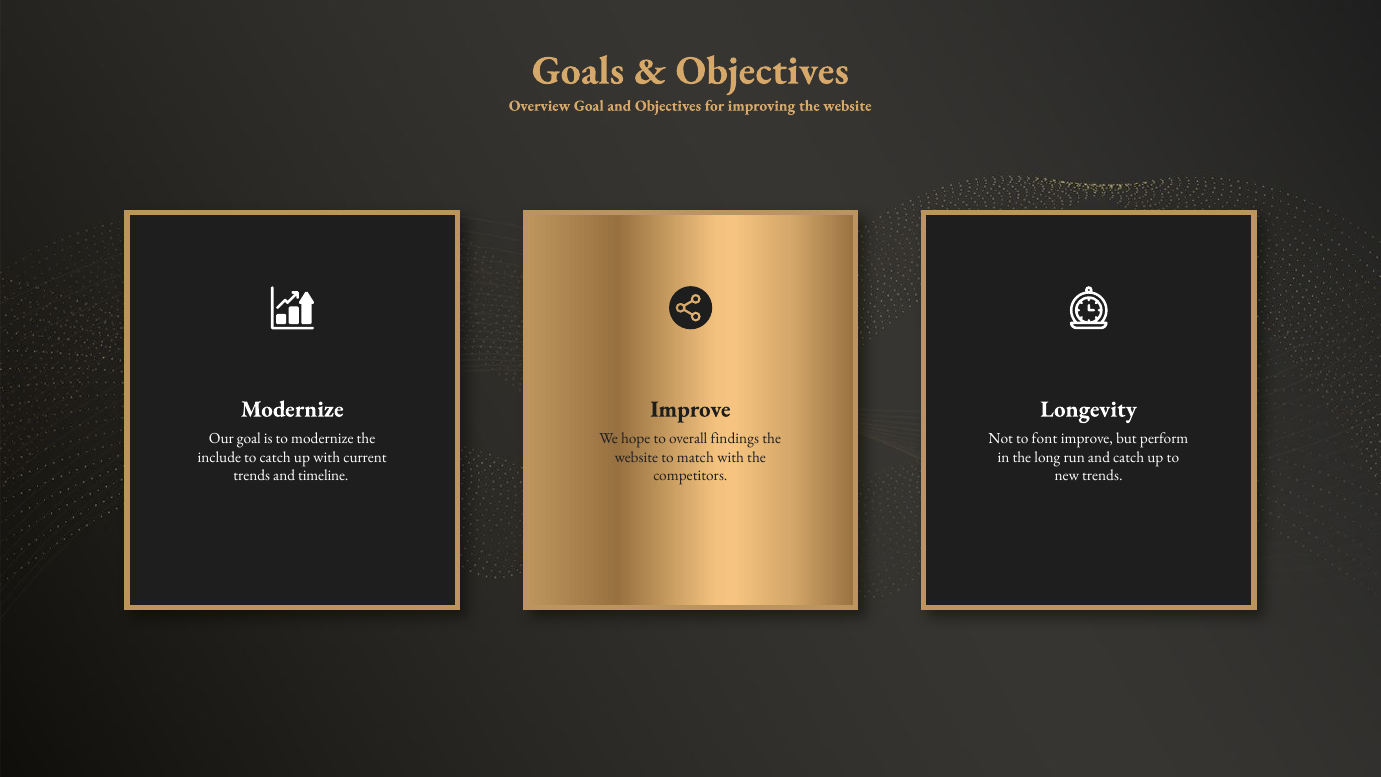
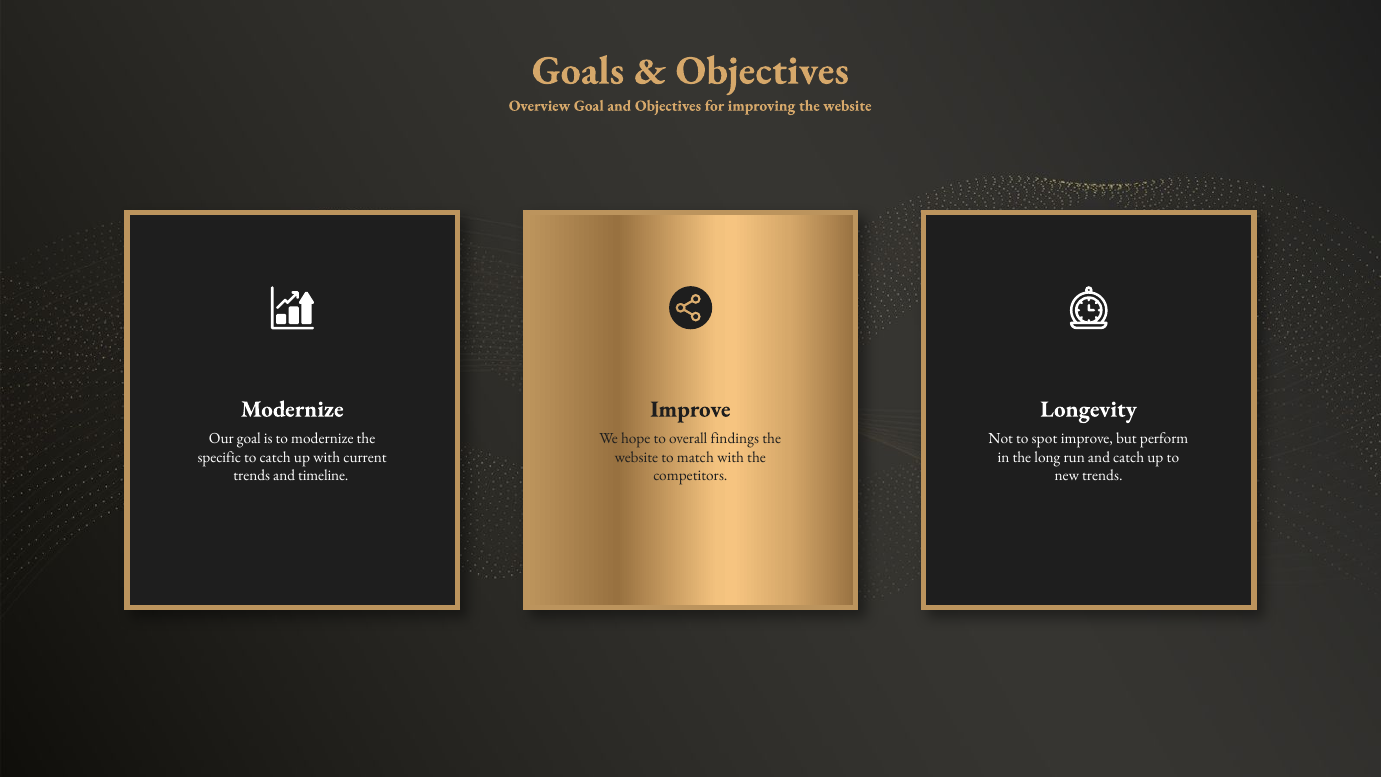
font: font -> spot (1045, 439)
include: include -> specific (219, 457)
